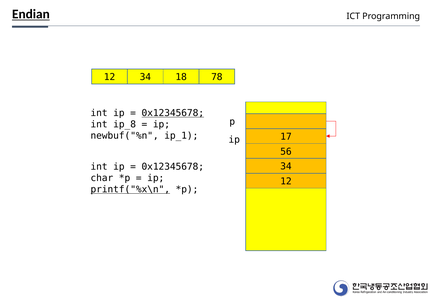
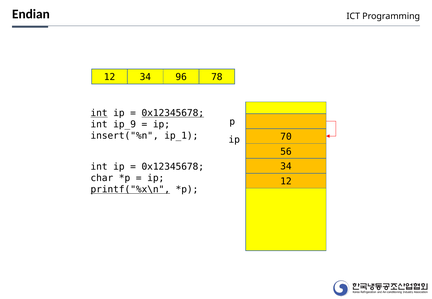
Endian underline: present -> none (31, 14)
18: 18 -> 96 (181, 77)
int underline: none -> present (99, 113)
ip_8: ip_8 -> ip_9 (125, 124)
newbuf("%n: newbuf("%n -> insert("%n (125, 136)
17: 17 -> 70 (286, 137)
